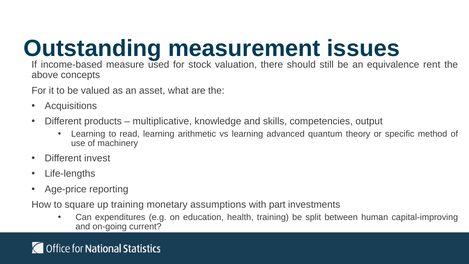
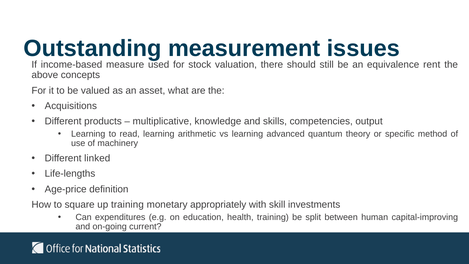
invest: invest -> linked (97, 158)
reporting: reporting -> definition (109, 189)
assumptions: assumptions -> appropriately (218, 204)
part: part -> skill (277, 204)
